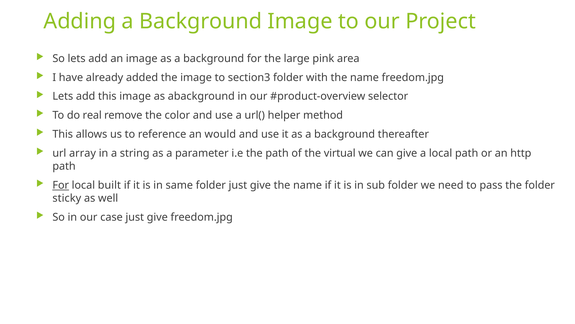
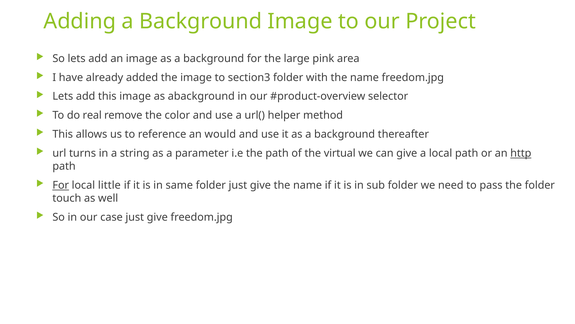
array: array -> turns (83, 153)
http underline: none -> present (521, 153)
built: built -> little (109, 185)
sticky: sticky -> touch (67, 198)
